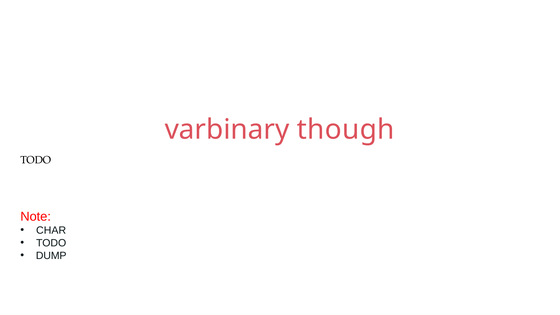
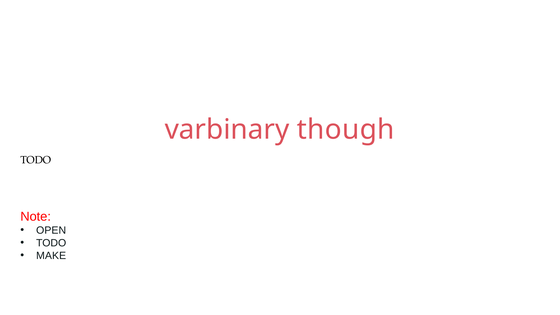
CHAR: CHAR -> OPEN (51, 230)
DUMP: DUMP -> MAKE (51, 256)
